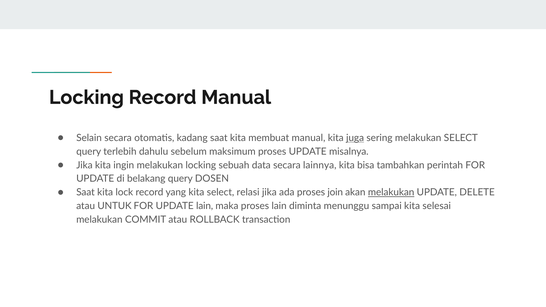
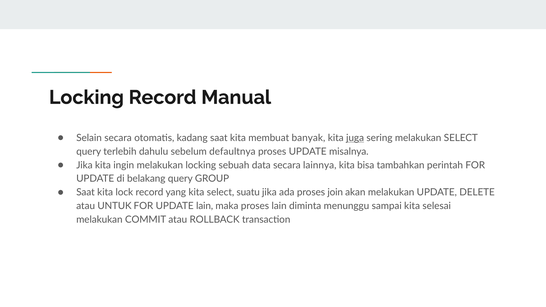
membuat manual: manual -> banyak (308, 138)
maksimum: maksimum -> defaultnya (232, 152)
DOSEN: DOSEN -> GROUP (212, 179)
relasi: relasi -> suatu (248, 192)
melakukan underline: present -> none (391, 192)
